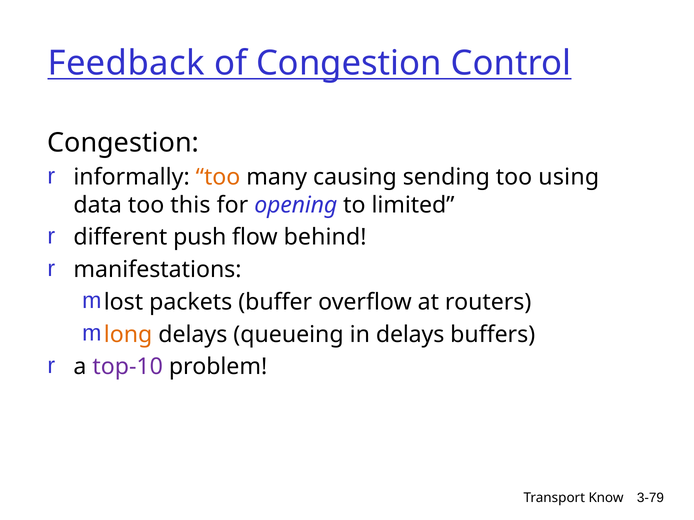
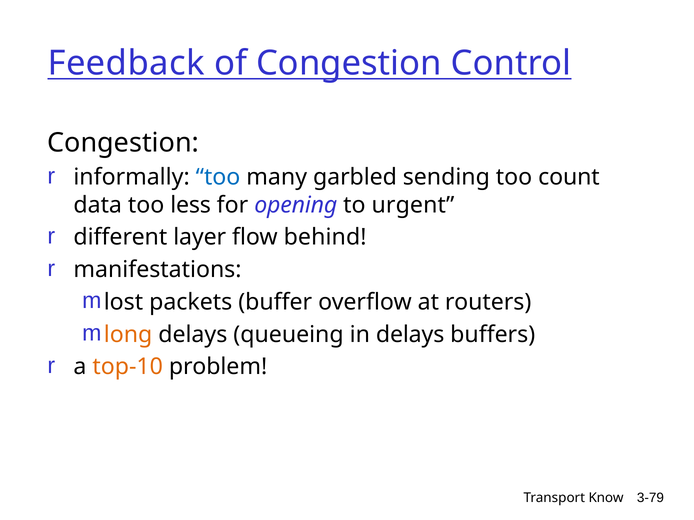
too colour: orange -> blue (218, 177)
causing: causing -> garbled (355, 177)
using: using -> count (569, 177)
this: this -> less (191, 205)
limited: limited -> urgent (413, 205)
push: push -> layer (200, 238)
top-10 colour: purple -> orange (128, 367)
